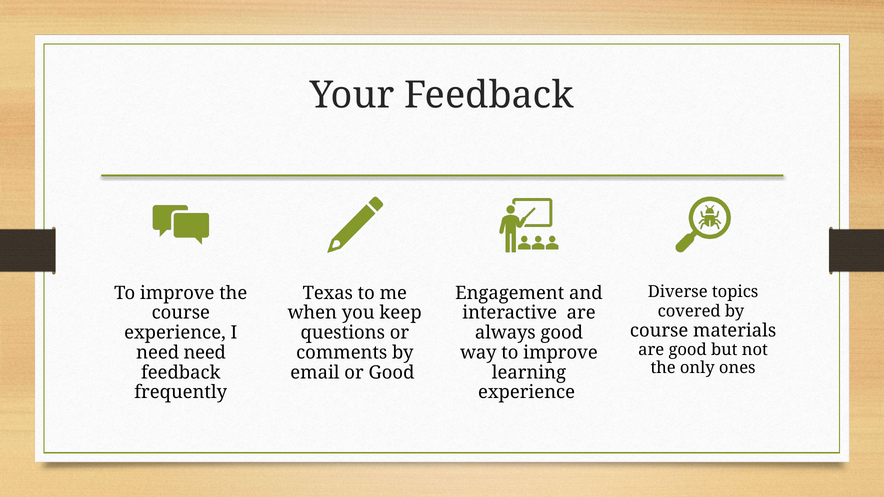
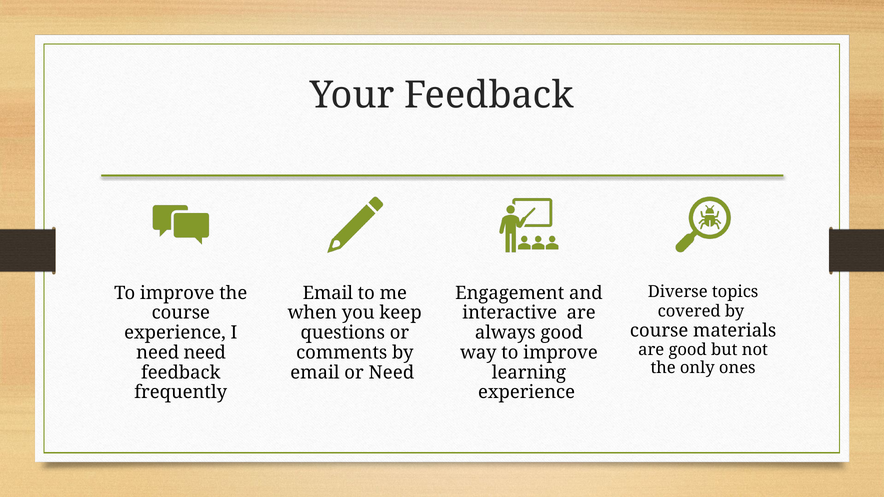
Texas: Texas -> Email (328, 293)
or Good: Good -> Need (391, 373)
